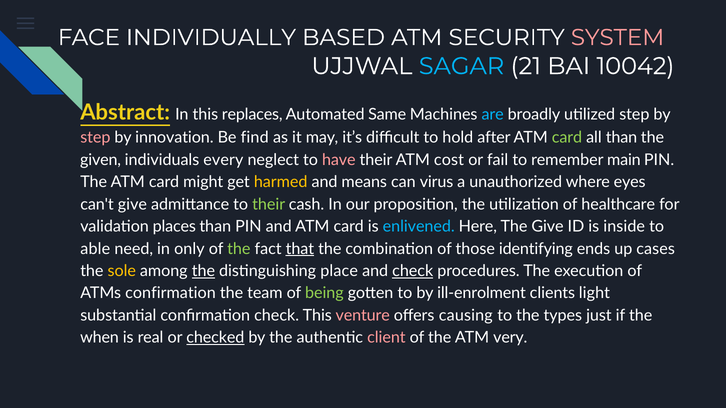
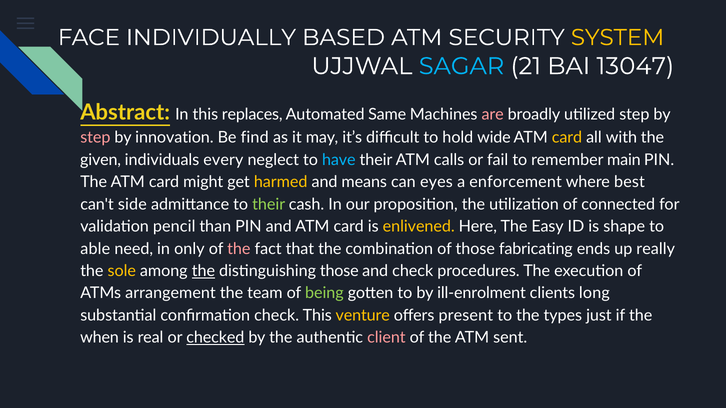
SYSTEM colour: pink -> yellow (618, 38)
10042: 10042 -> 13047 (635, 66)
are colour: light blue -> pink (493, 114)
after: after -> wide (494, 138)
card colour: light green -> yellow (567, 138)
all than: than -> with (621, 138)
have colour: pink -> light blue (339, 160)
cost: cost -> calls (449, 160)
virus: virus -> eyes (436, 182)
unauthorized: unauthorized -> enforcement (516, 182)
eyes: eyes -> best (629, 182)
can't give: give -> side (132, 205)
healthcare: healthcare -> connected (618, 205)
places: places -> pencil (174, 227)
enlivened colour: light blue -> yellow (419, 227)
The Give: Give -> Easy (548, 227)
inside: inside -> shape (624, 227)
the colour: light green -> pink (239, 249)
that underline: present -> none (300, 249)
identifying: identifying -> fabricating (536, 249)
cases: cases -> really (656, 249)
distinguishing place: place -> those (339, 271)
check underline: present -> none (413, 271)
ATMs confirmation: confirmation -> arrangement (170, 293)
light: light -> long (594, 293)
venture colour: pink -> yellow (363, 316)
causing: causing -> present (466, 316)
very: very -> sent (510, 338)
